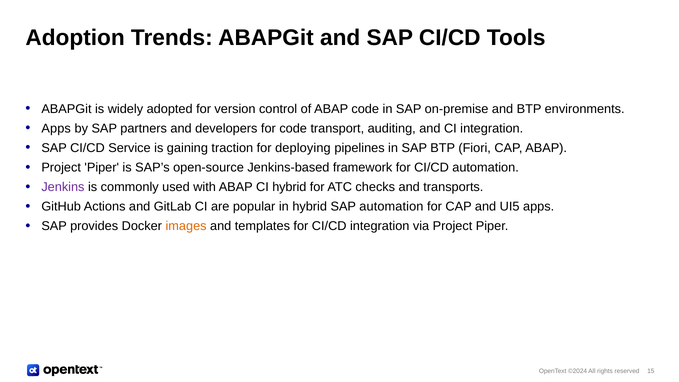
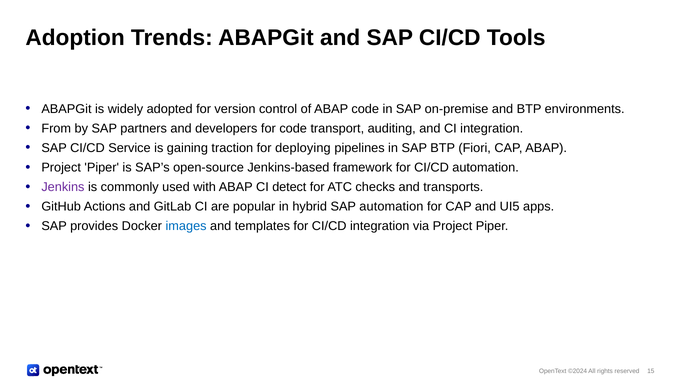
Apps: Apps -> From (56, 129)
CI hybrid: hybrid -> detect (289, 187)
images colour: orange -> blue (186, 226)
